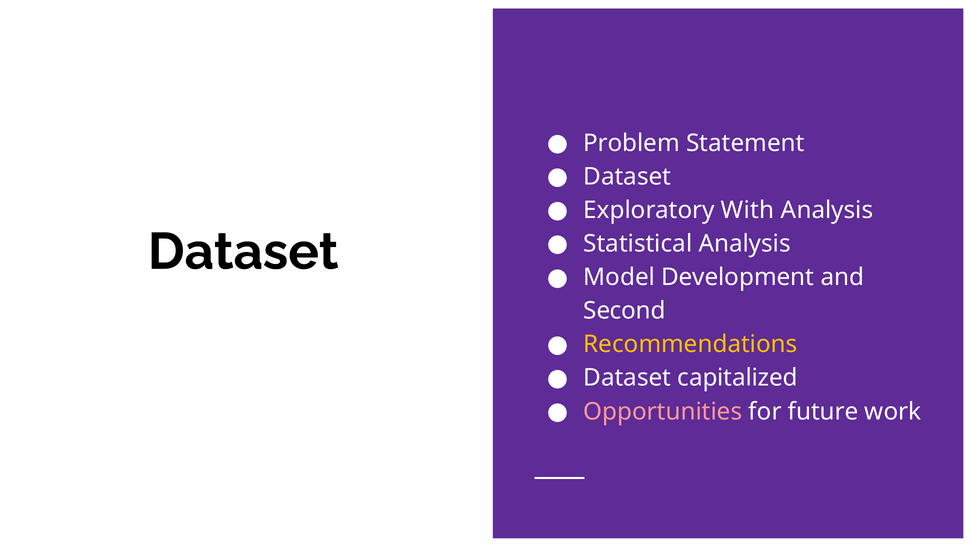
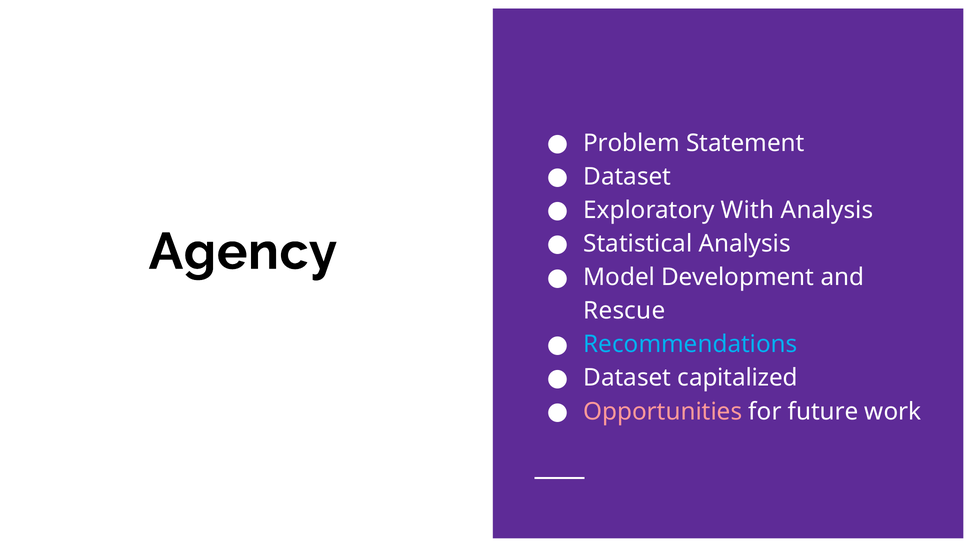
Dataset: Dataset -> Agency (243, 252)
Second: Second -> Rescue (624, 311)
Recommendations colour: yellow -> light blue (690, 344)
